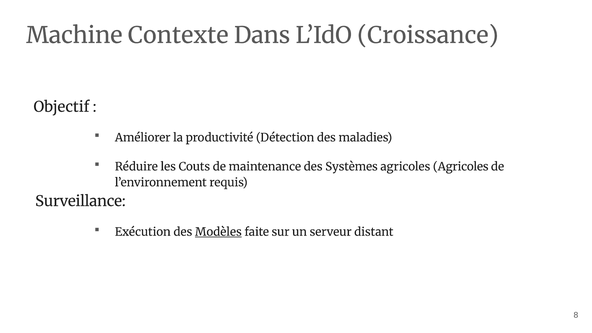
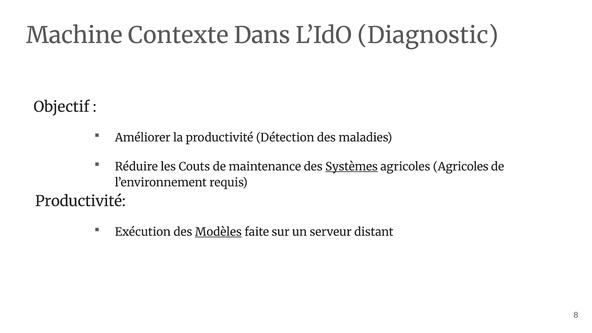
Croissance: Croissance -> Diagnostic (428, 35)
Systèmes underline: none -> present (351, 167)
Surveillance: Surveillance -> Productivité (80, 201)
